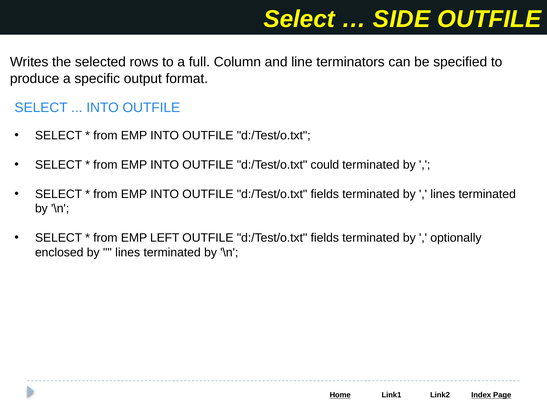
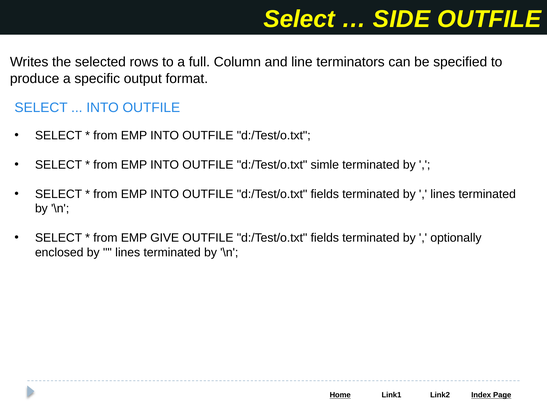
could: could -> simle (325, 165)
LEFT: LEFT -> GIVE (165, 237)
